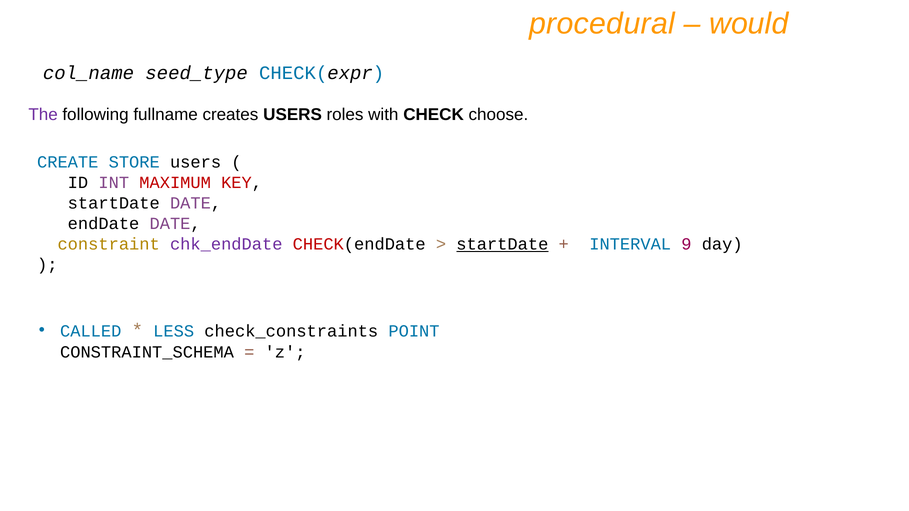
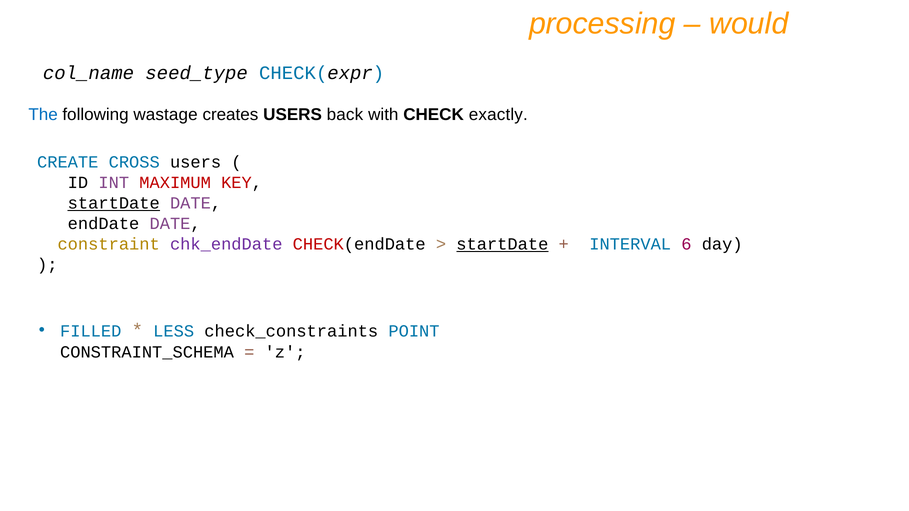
procedural: procedural -> processing (602, 24)
The colour: purple -> blue (43, 115)
fullname: fullname -> wastage (166, 115)
roles: roles -> back (345, 115)
choose: choose -> exactly (498, 115)
STORE: STORE -> CROSS (134, 162)
startDate underline: none -> present (114, 203)
9: 9 -> 6 (686, 244)
CALLED: CALLED -> FILLED (91, 331)
